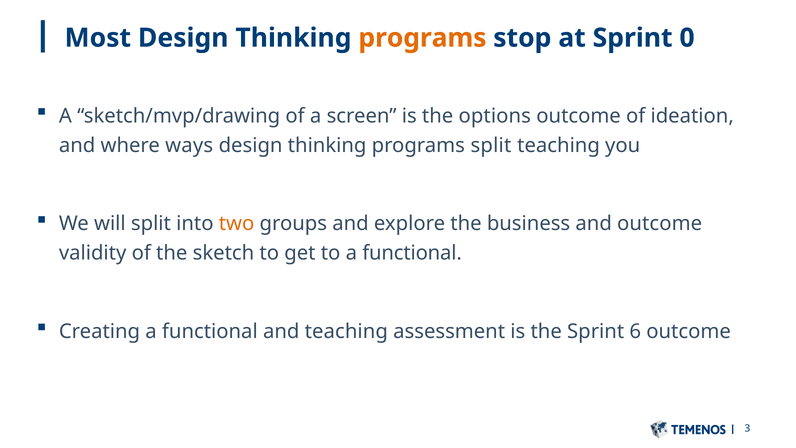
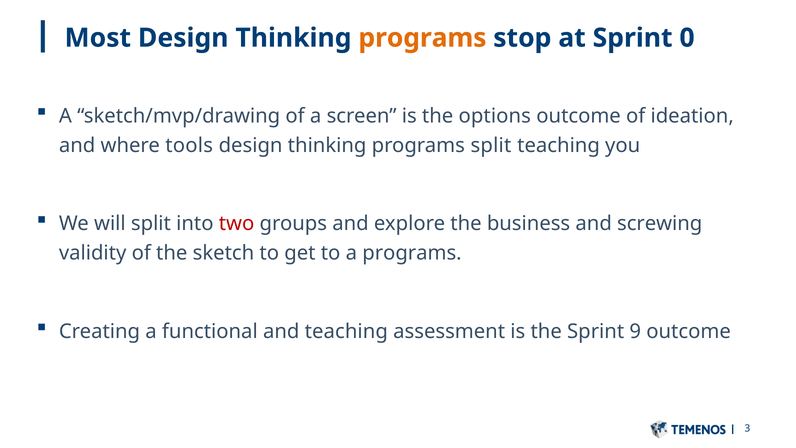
ways: ways -> tools (189, 145)
two colour: orange -> red (237, 224)
and outcome: outcome -> screwing (660, 224)
to a functional: functional -> programs (412, 253)
6: 6 -> 9 (635, 331)
